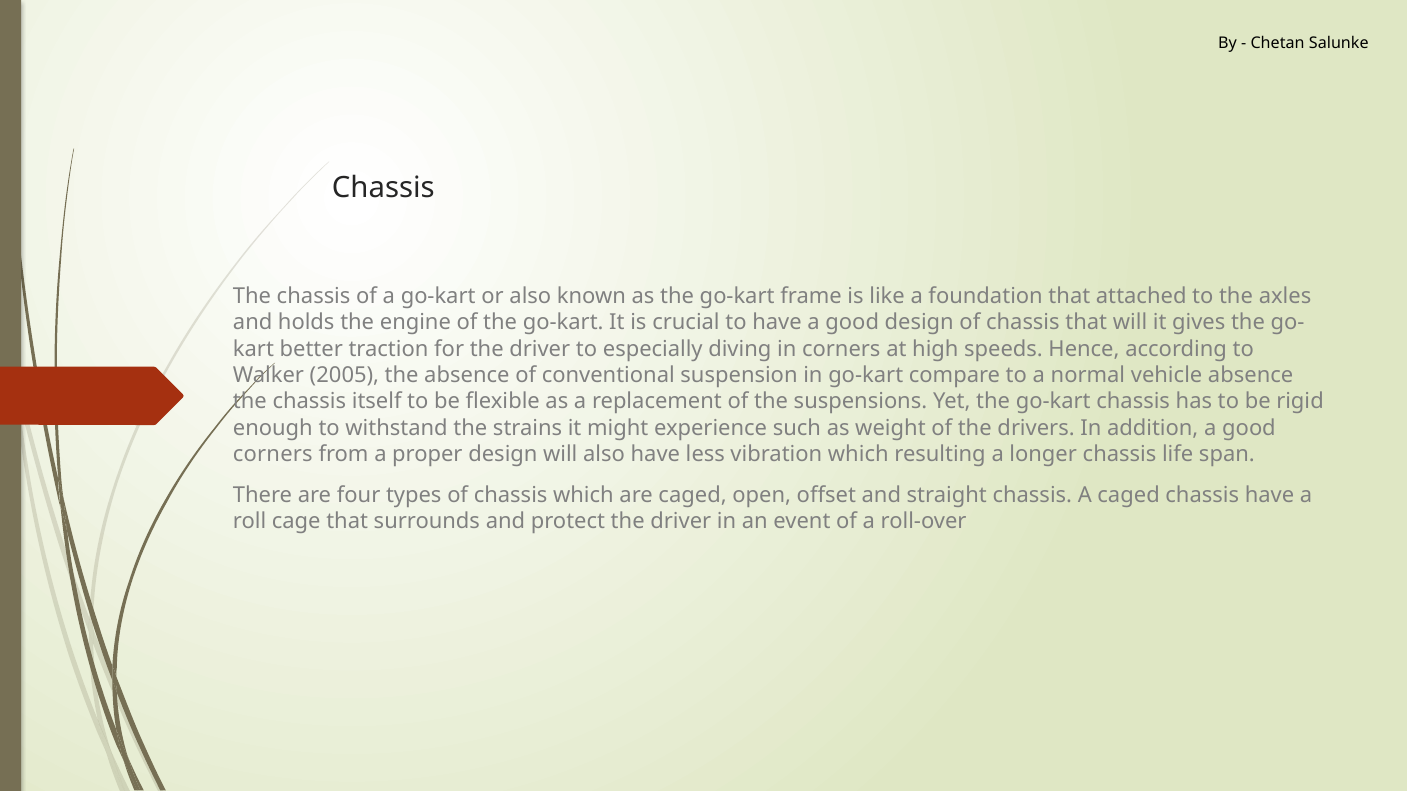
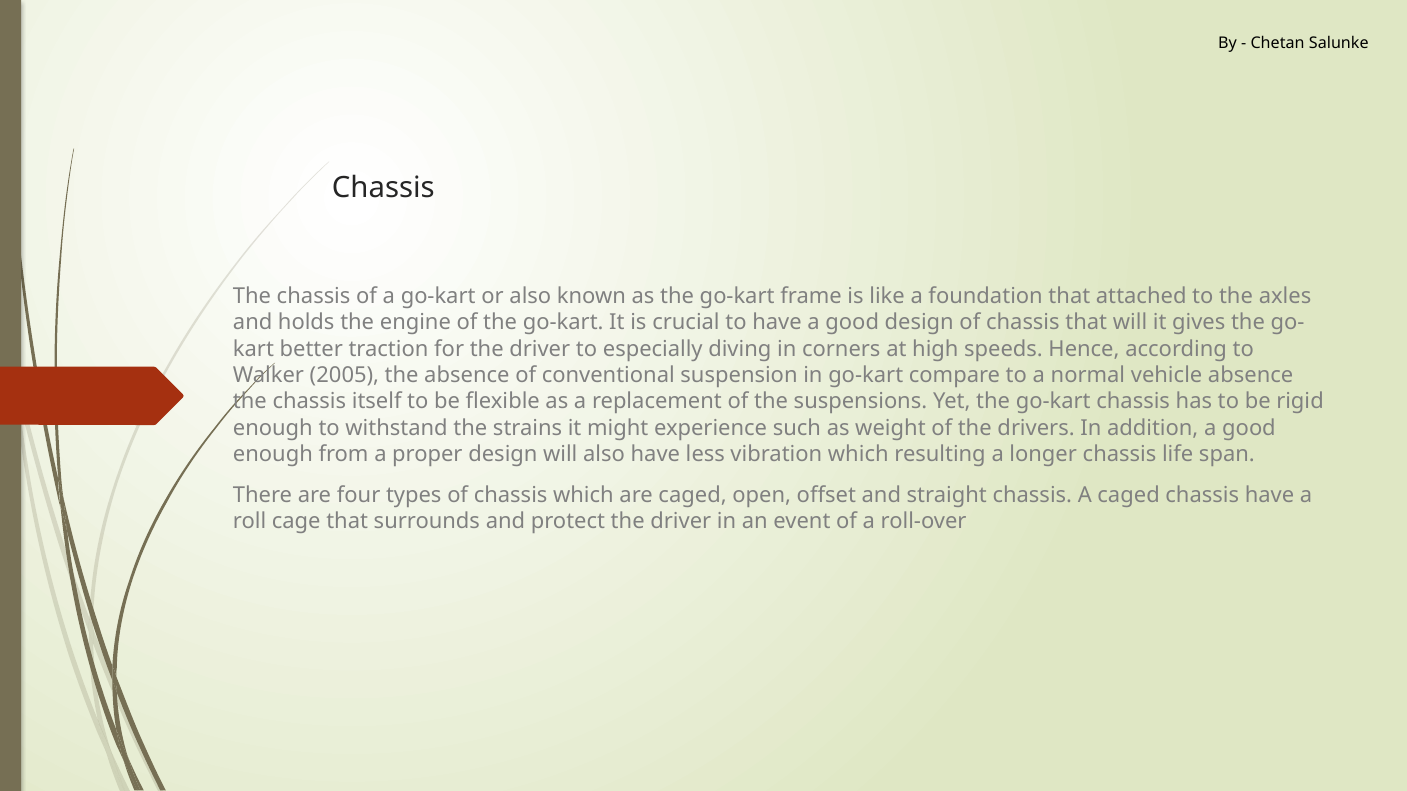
corners: corners -> enough (273, 455)
